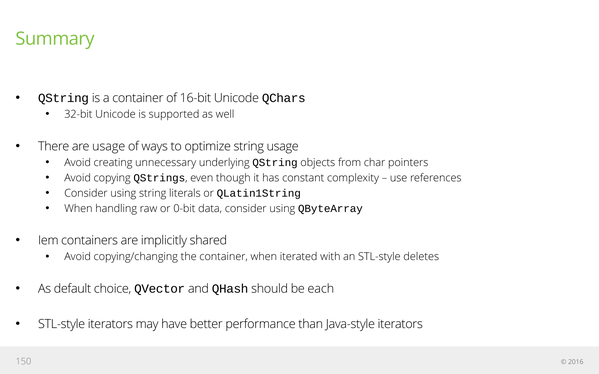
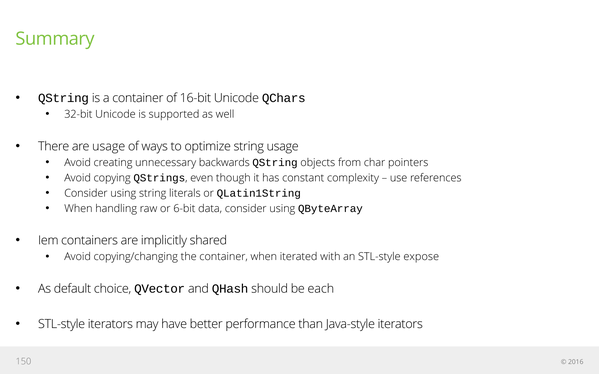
underlying: underlying -> backwards (224, 163)
0-bit: 0-bit -> 6-bit (184, 209)
deletes: deletes -> expose (421, 257)
